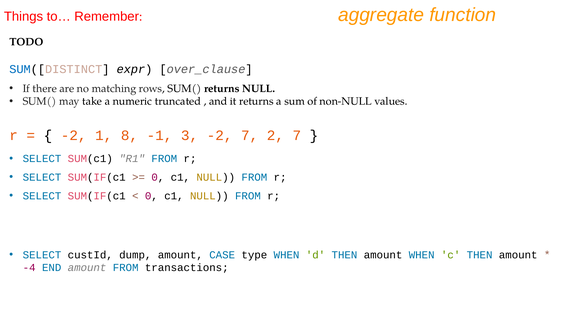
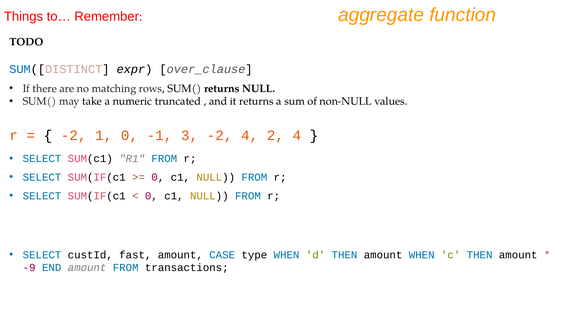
1 8: 8 -> 0 (129, 135)
-2 7: 7 -> 4 (250, 135)
2 7: 7 -> 4 (297, 135)
dump: dump -> fast (135, 255)
-4: -4 -> -9 (29, 268)
